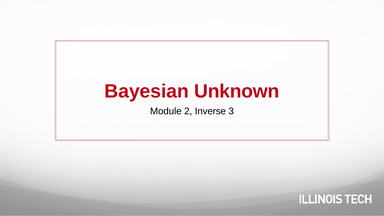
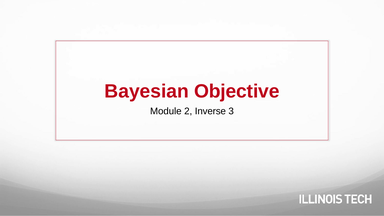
Unknown: Unknown -> Objective (237, 91)
